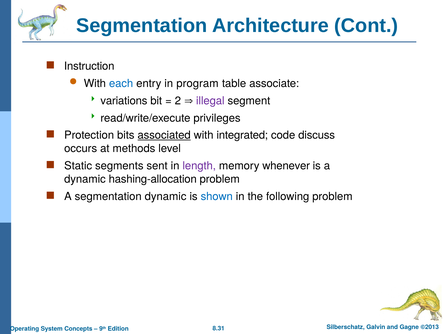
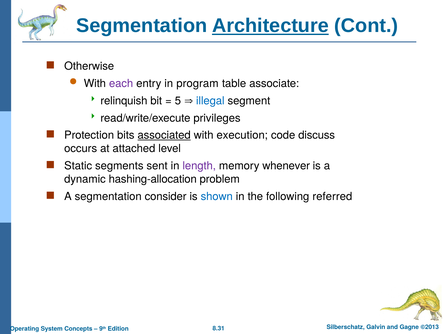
Architecture underline: none -> present (270, 26)
Instruction: Instruction -> Otherwise (89, 66)
each colour: blue -> purple (121, 84)
variations: variations -> relinquish (124, 101)
2: 2 -> 5 (178, 101)
illegal colour: purple -> blue (210, 101)
integrated: integrated -> execution (242, 135)
methods: methods -> attached (134, 149)
segmentation dynamic: dynamic -> consider (166, 197)
following problem: problem -> referred (332, 197)
